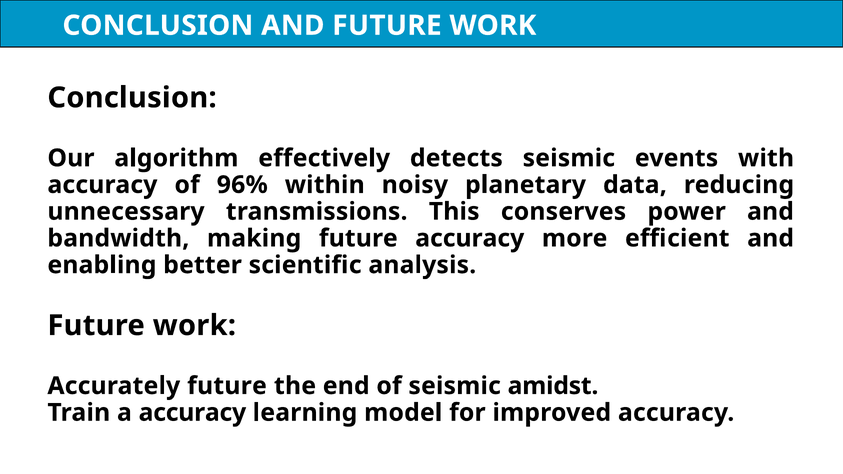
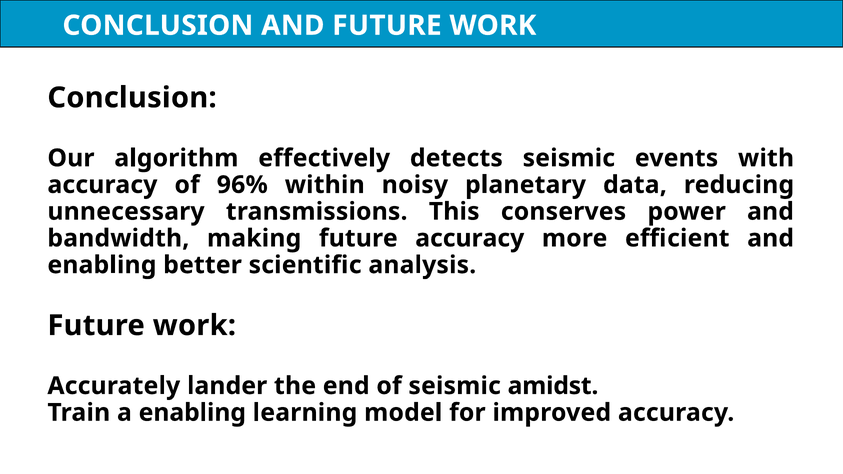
Accurately future: future -> lander (227, 386)
a accuracy: accuracy -> enabling (192, 413)
